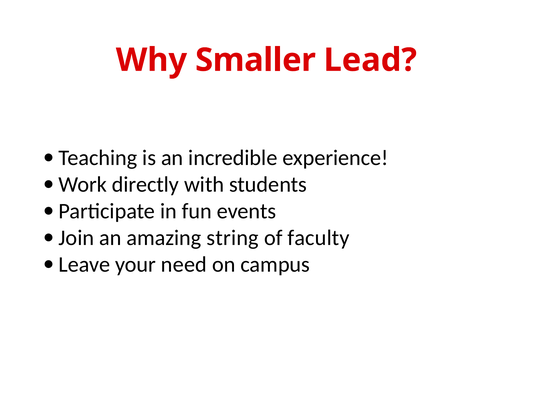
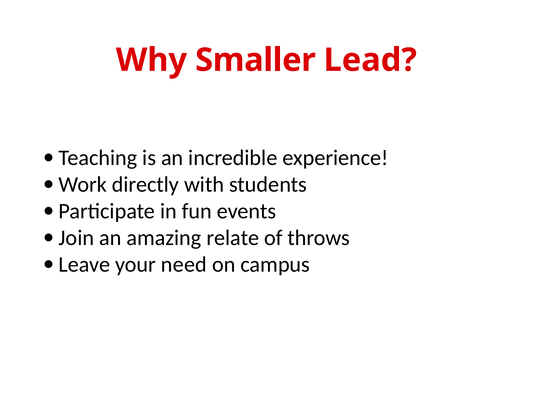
string: string -> relate (233, 238)
faculty: faculty -> throws (319, 238)
